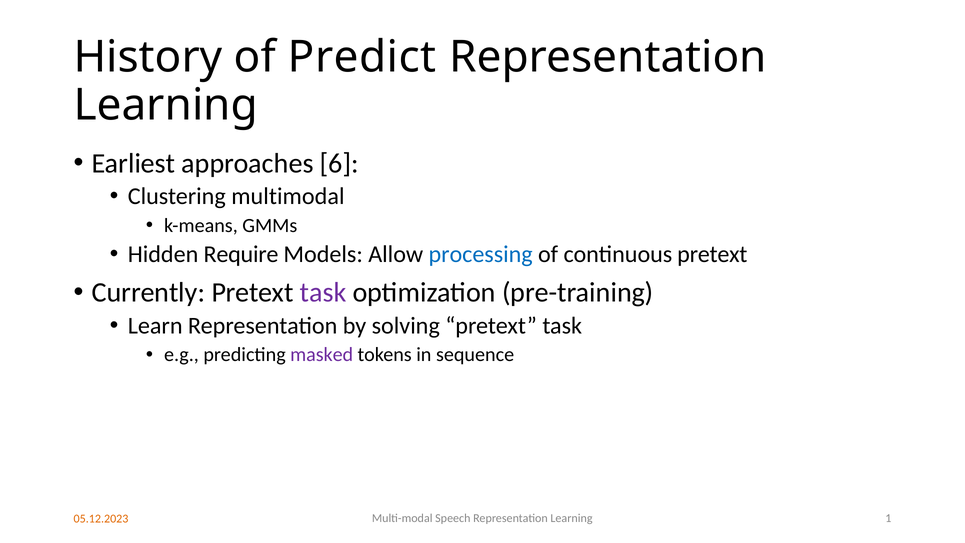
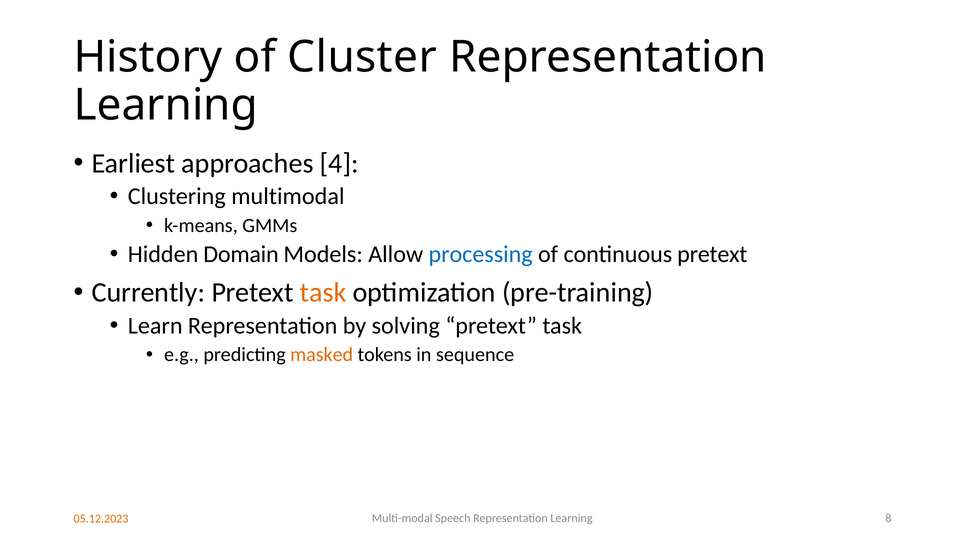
Predict: Predict -> Cluster (362, 57)
6: 6 -> 4 (339, 163)
Require: Require -> Domain (241, 254)
task colour: purple -> orange (323, 292)
masked colour: purple -> orange (322, 355)
1: 1 -> 8 (888, 518)
